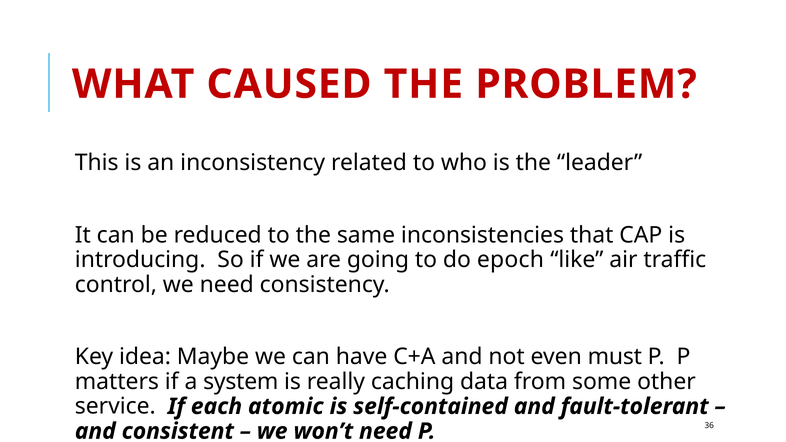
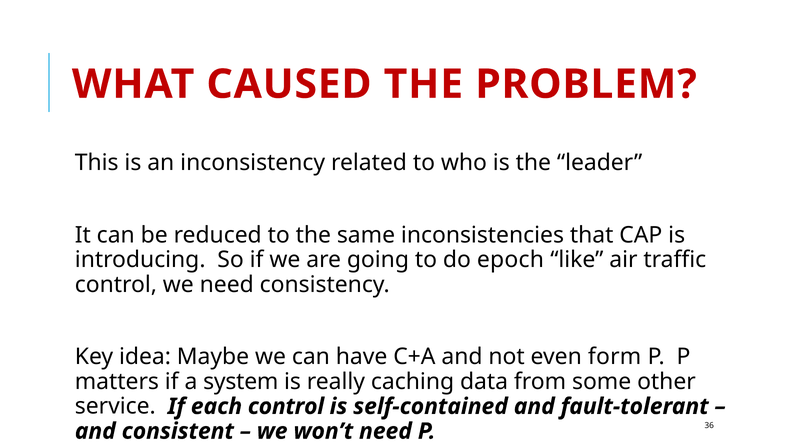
must: must -> form (615, 357)
each atomic: atomic -> control (286, 407)
